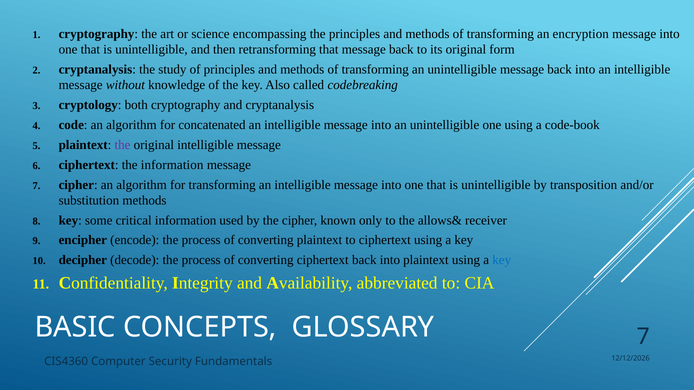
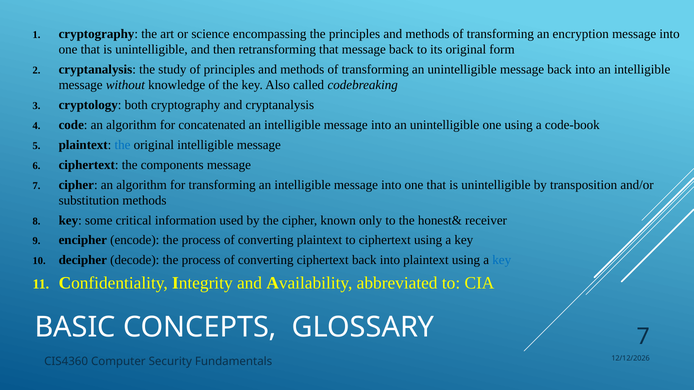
the colour: purple -> blue (122, 145)
the information: information -> components (172, 165)
allows&: allows& -> honest& (440, 220)
